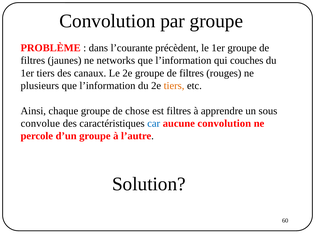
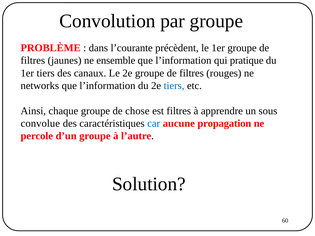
networks: networks -> ensemble (116, 61)
couches: couches -> pratique (247, 61)
plusieurs: plusieurs -> networks (40, 86)
tiers colour: orange -> blue (174, 86)
aucune convolution: convolution -> propagation (224, 124)
